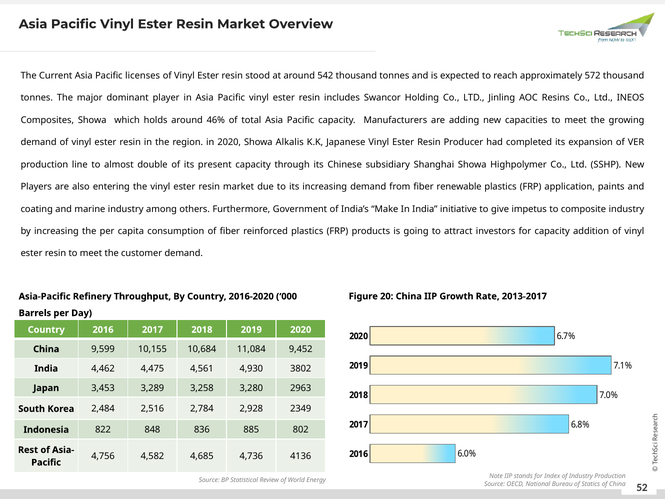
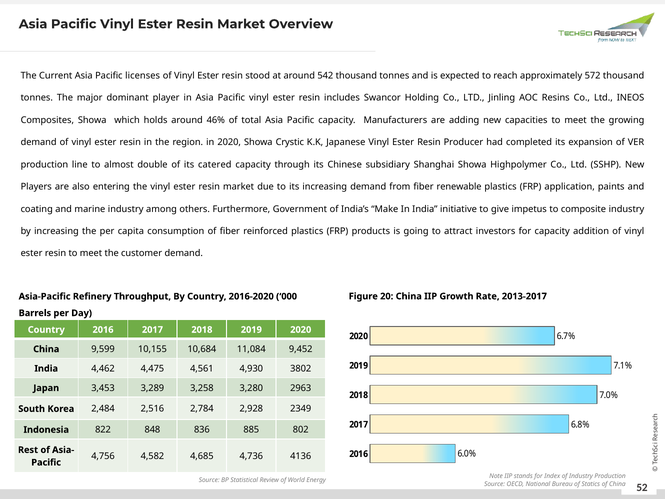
Alkalis: Alkalis -> Crystic (290, 142)
present: present -> catered (215, 164)
